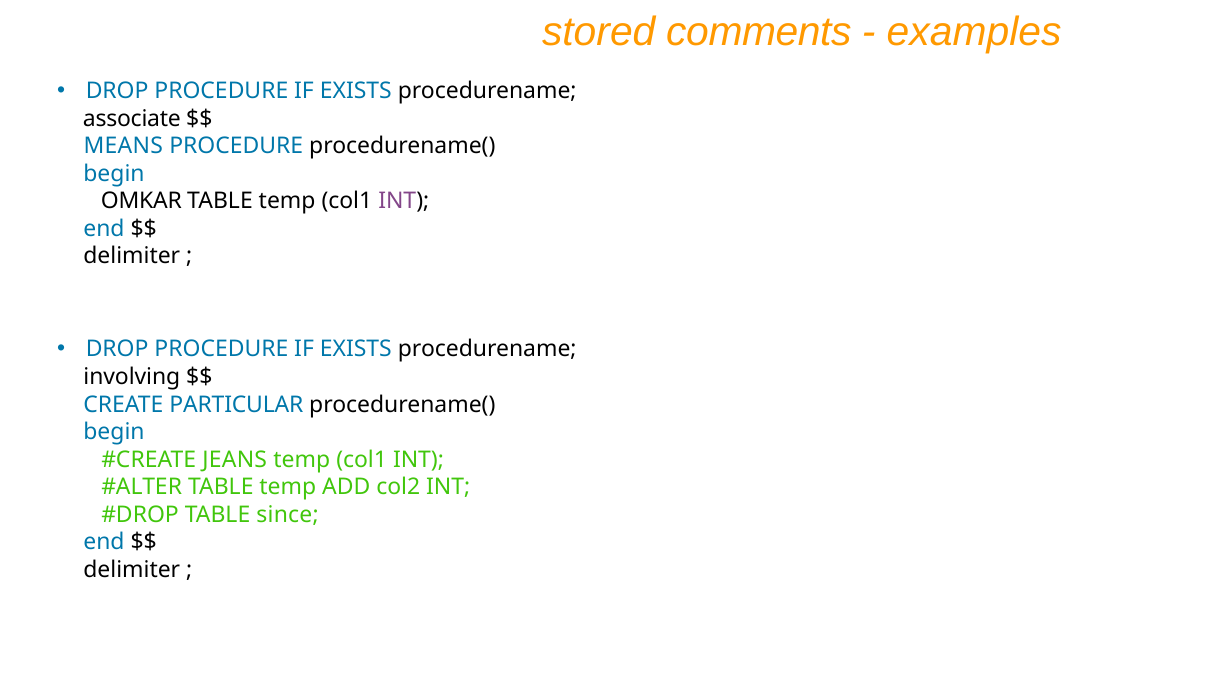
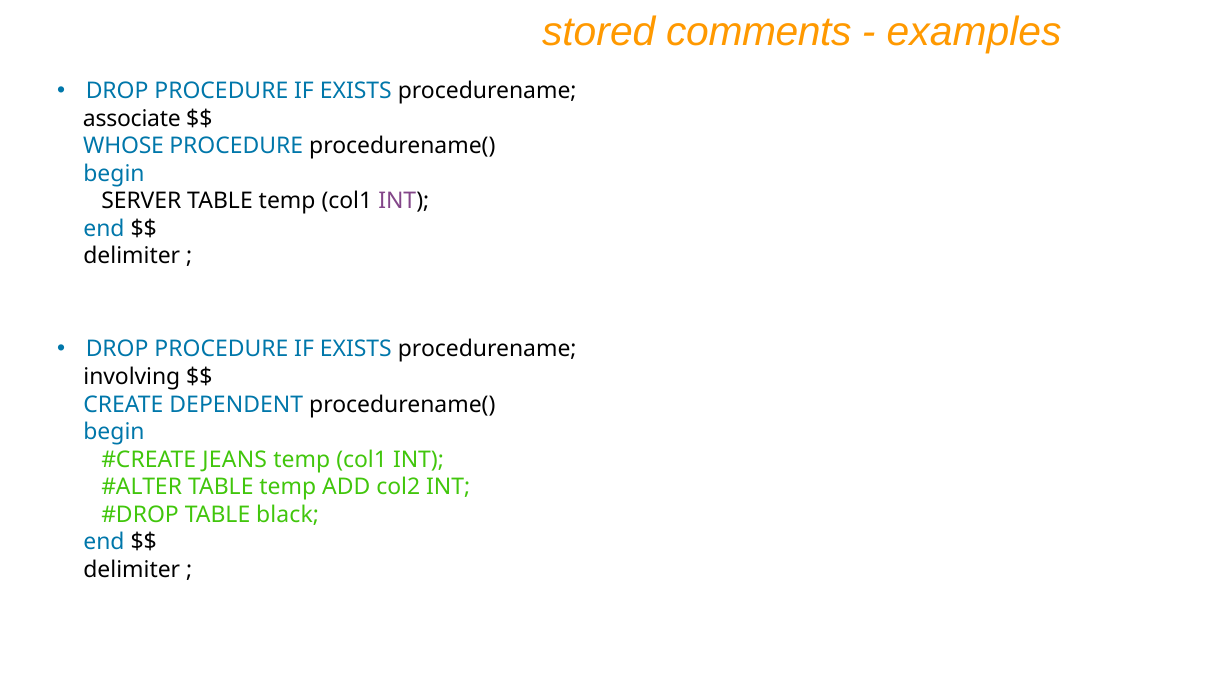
MEANS: MEANS -> WHOSE (124, 146)
OMKAR: OMKAR -> SERVER (141, 201)
PARTICULAR: PARTICULAR -> DEPENDENT (236, 405)
since: since -> black (288, 515)
